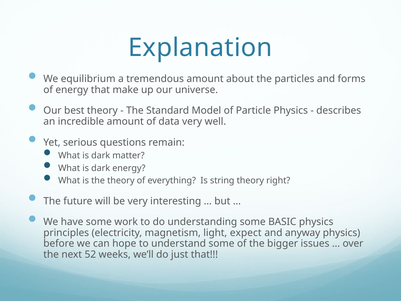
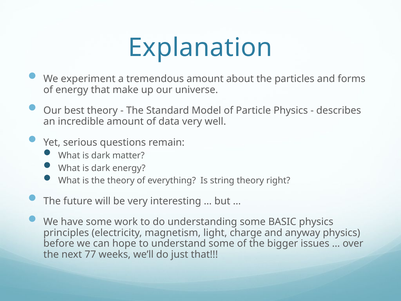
equilibrium: equilibrium -> experiment (88, 79)
expect: expect -> charge (246, 233)
52: 52 -> 77 (90, 254)
